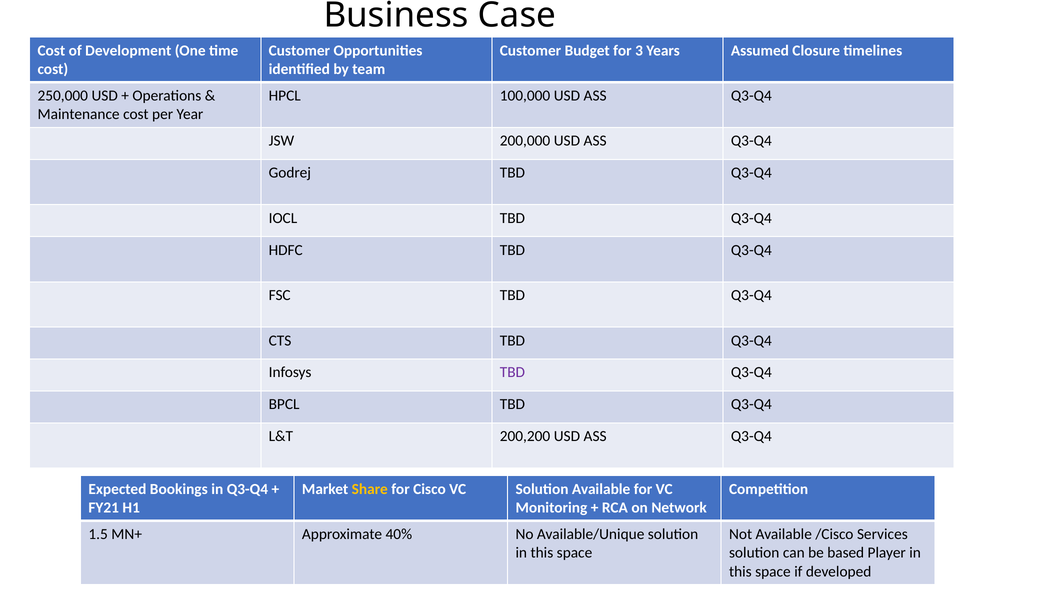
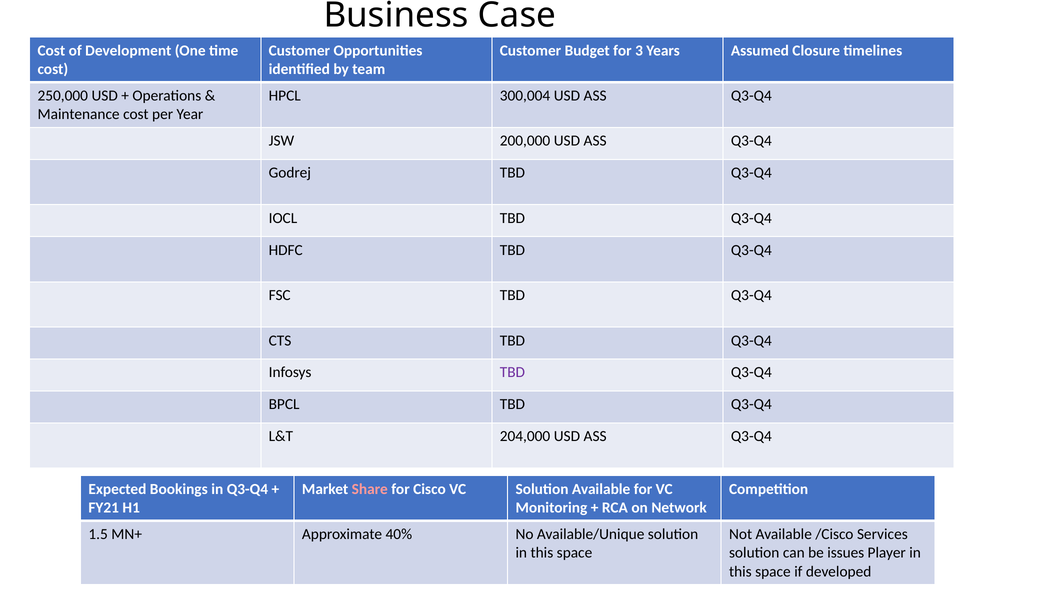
100,000: 100,000 -> 300,004 (525, 96)
200,200: 200,200 -> 204,000 (525, 436)
Share colour: yellow -> pink (370, 489)
based: based -> issues (846, 553)
